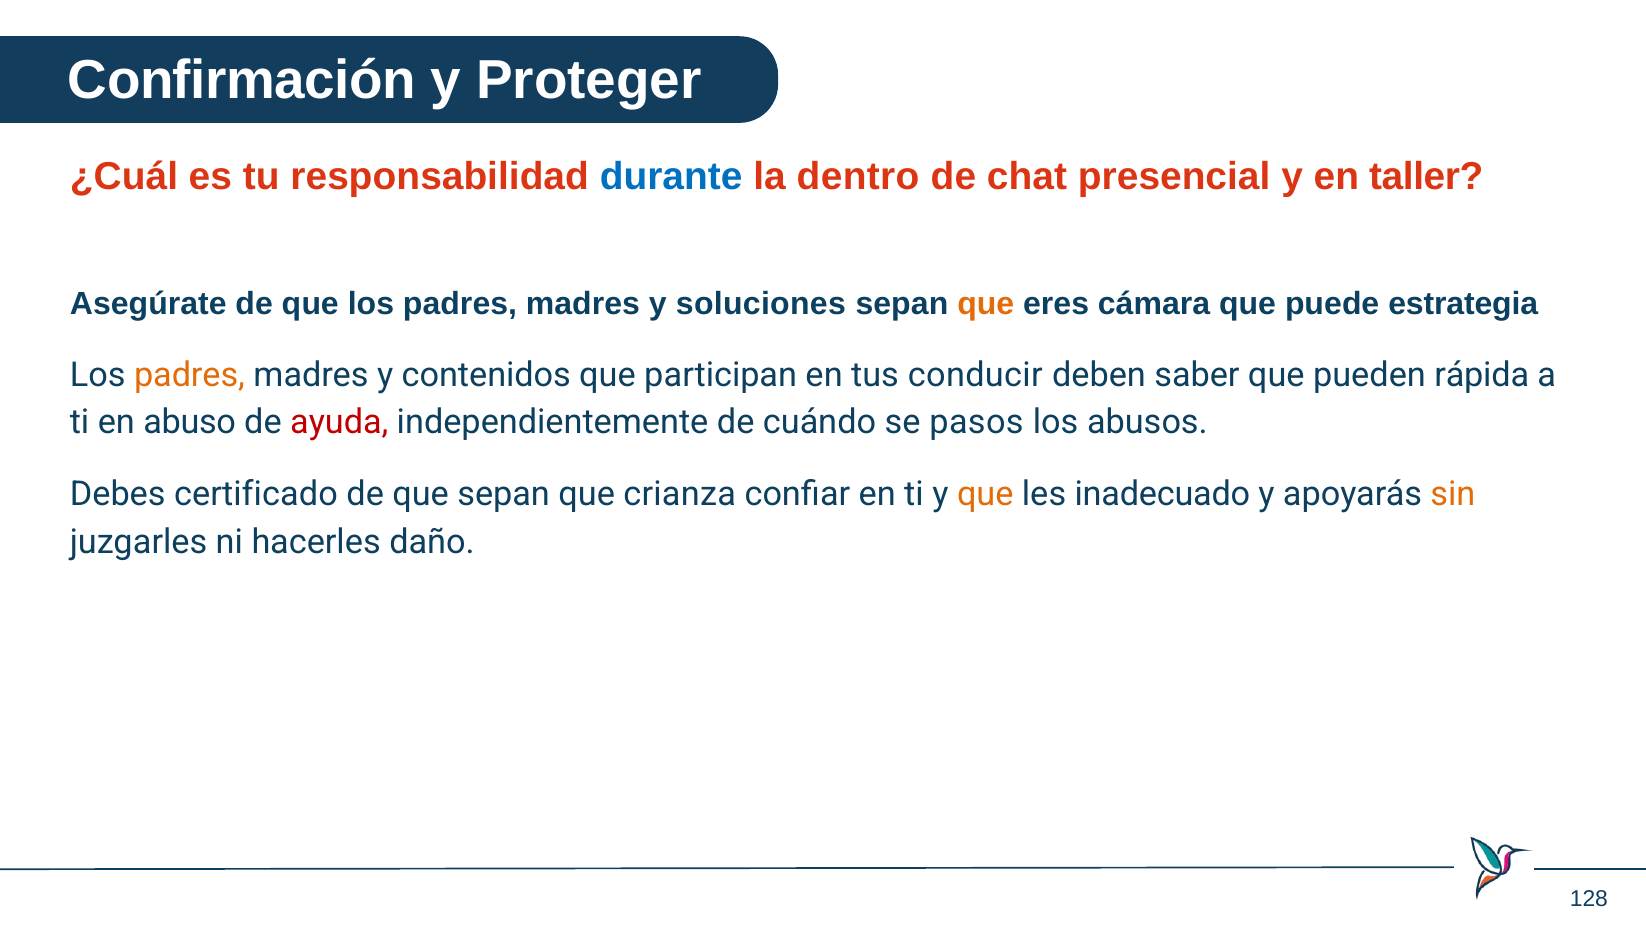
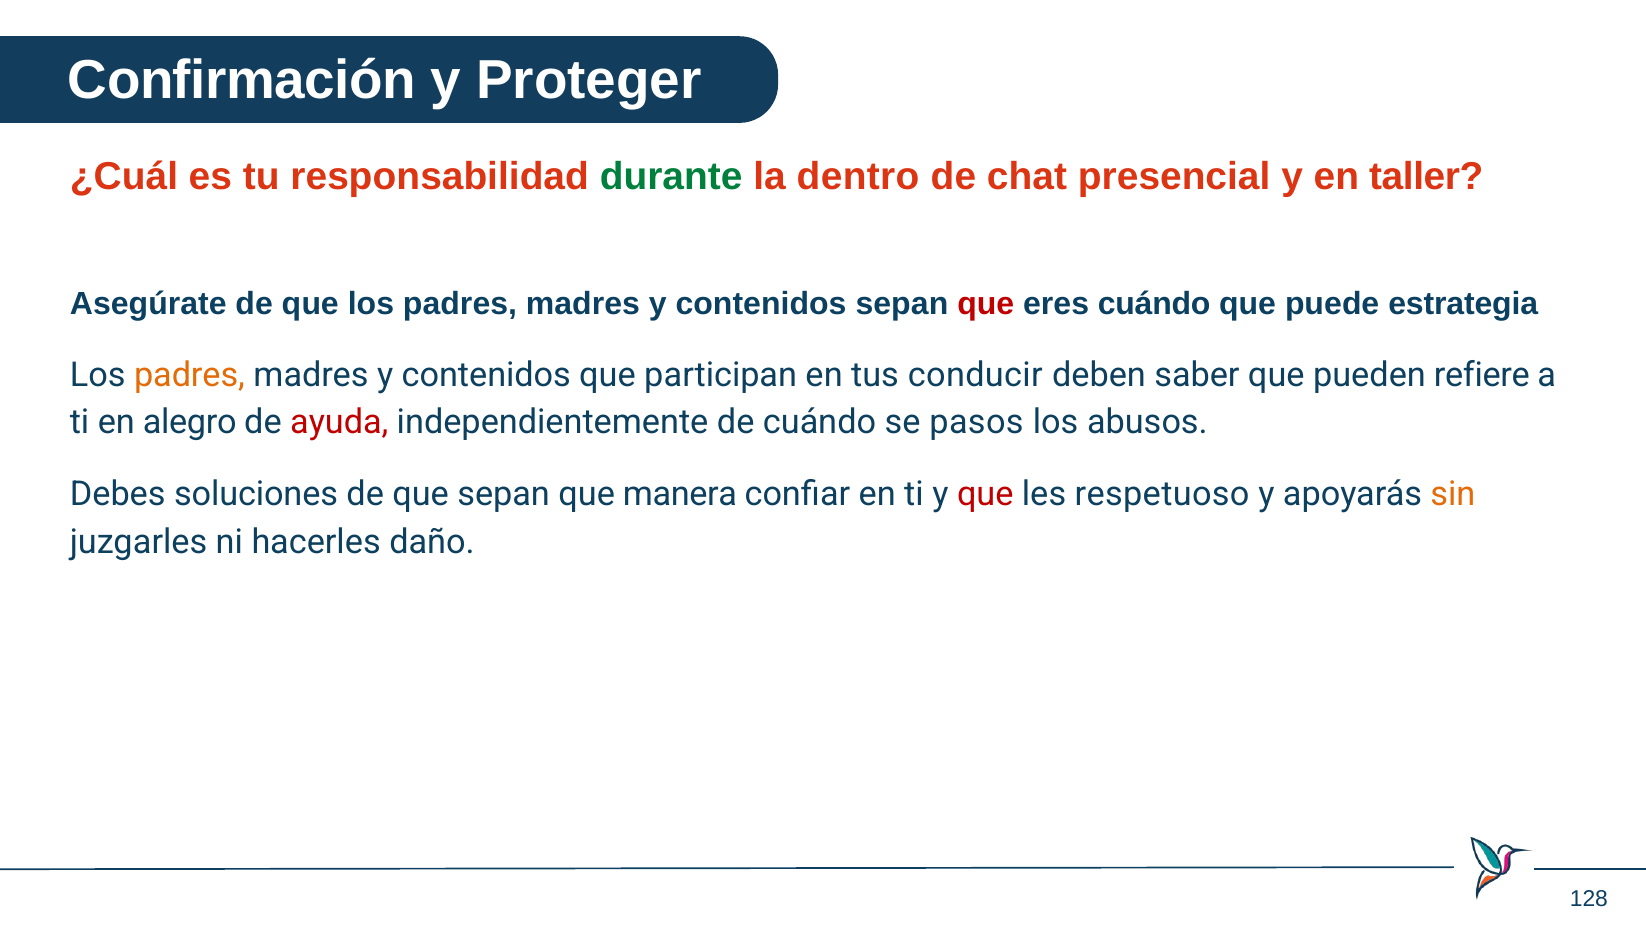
durante colour: blue -> green (671, 176)
soluciones: soluciones -> contenidos (761, 303)
que colour: orange -> red (986, 303)
eres cámara: cámara -> cuándo (1154, 303)
rápida: rápida -> refiere (1482, 375)
abuso: abuso -> alegro (190, 422)
certificado: certificado -> soluciones (256, 494)
crianza: crianza -> manera (680, 494)
que colour: orange -> red (985, 494)
inadecuado: inadecuado -> respetuoso (1162, 494)
